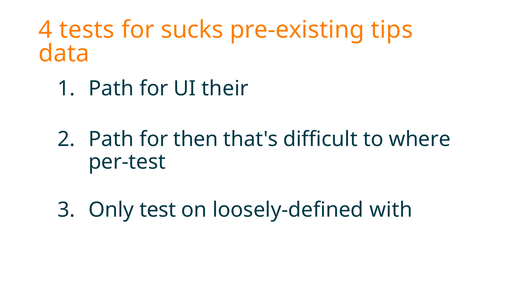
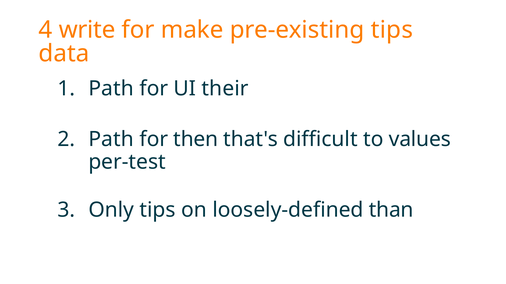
tests: tests -> write (87, 30)
sucks: sucks -> make (192, 30)
where: where -> values (420, 140)
Only test: test -> tips (158, 210)
with: with -> than (391, 210)
